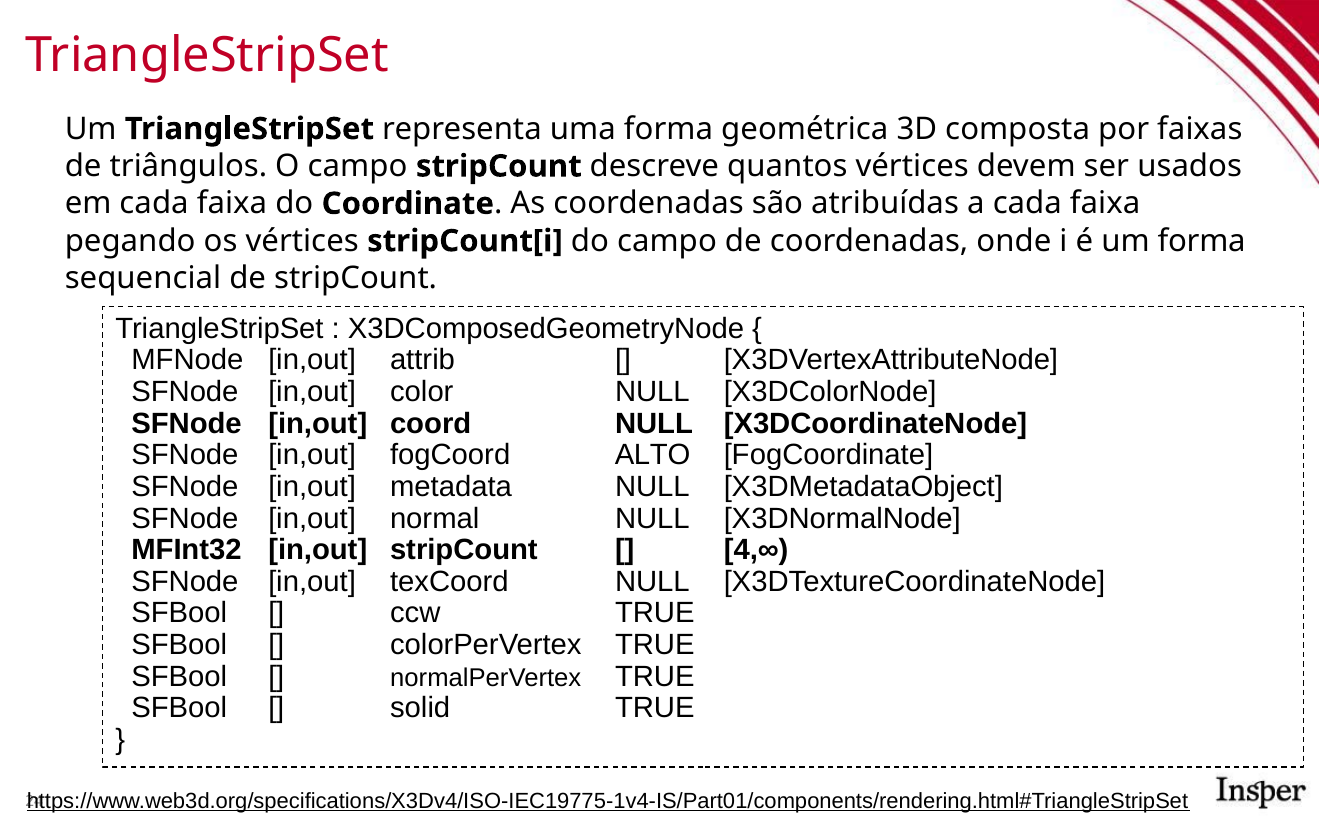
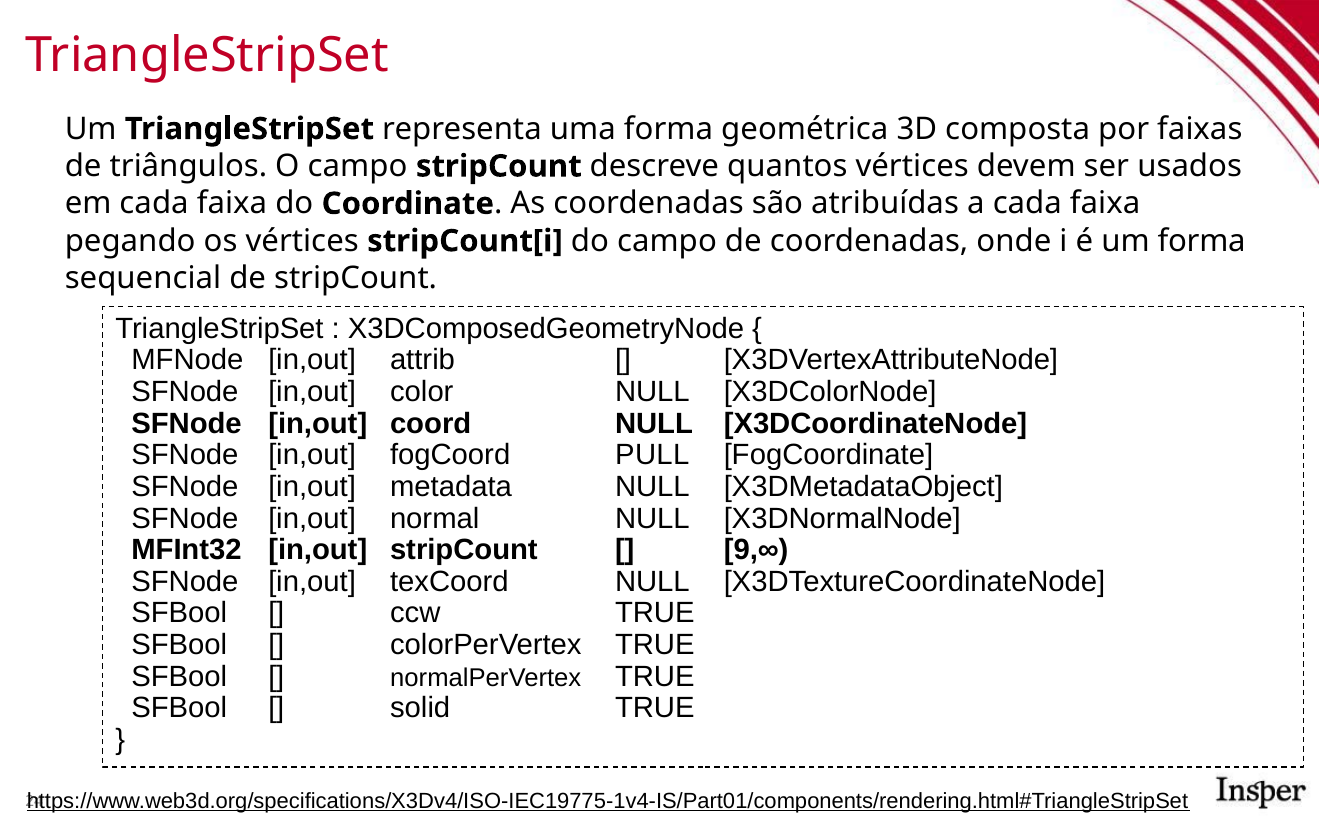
ALTO: ALTO -> PULL (652, 455)
4,∞: 4,∞ -> 9,∞ (756, 550)
